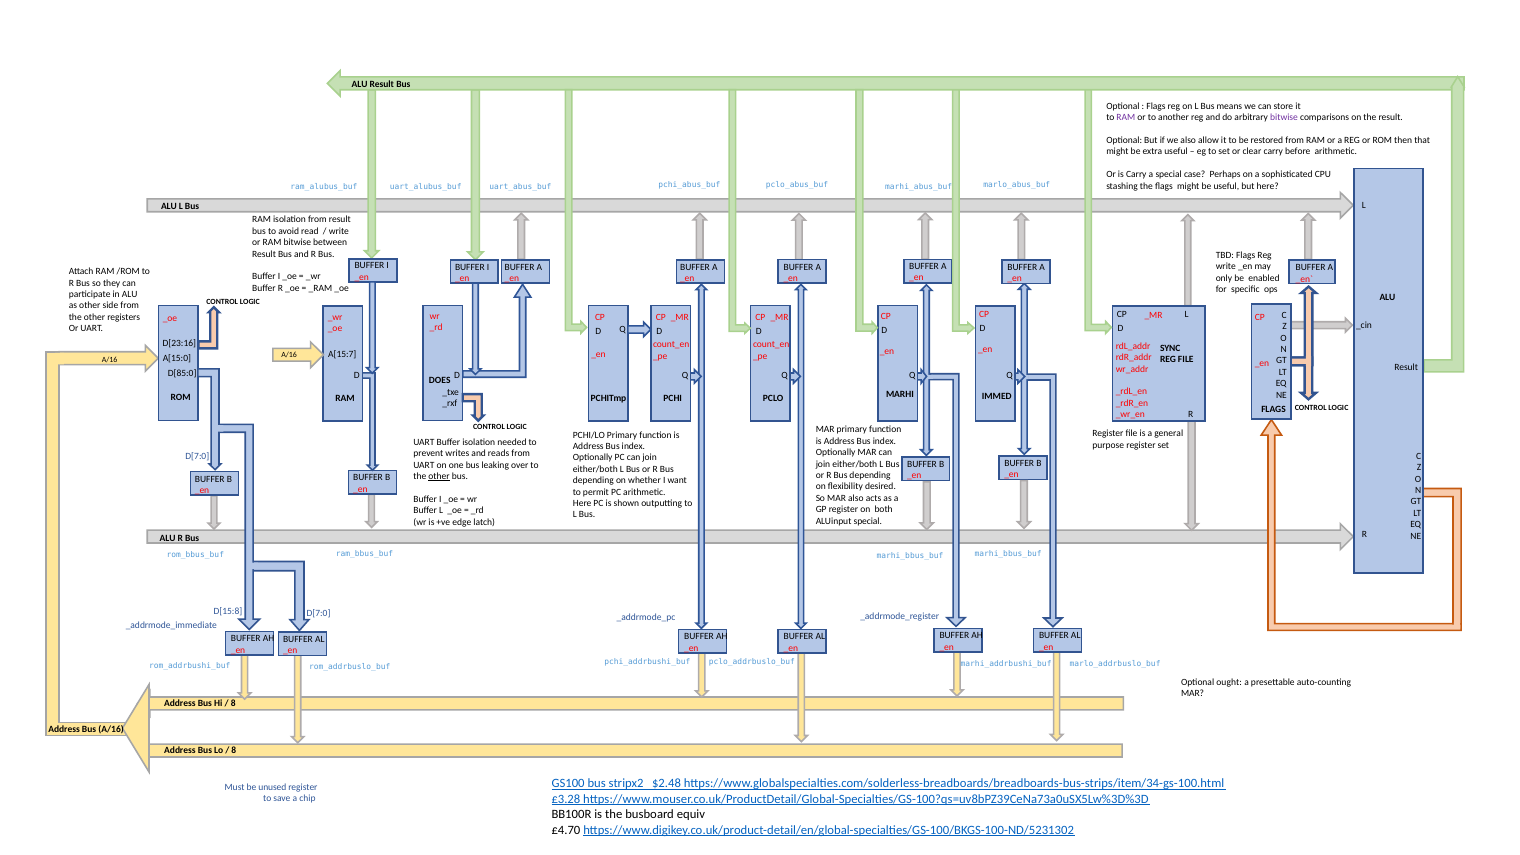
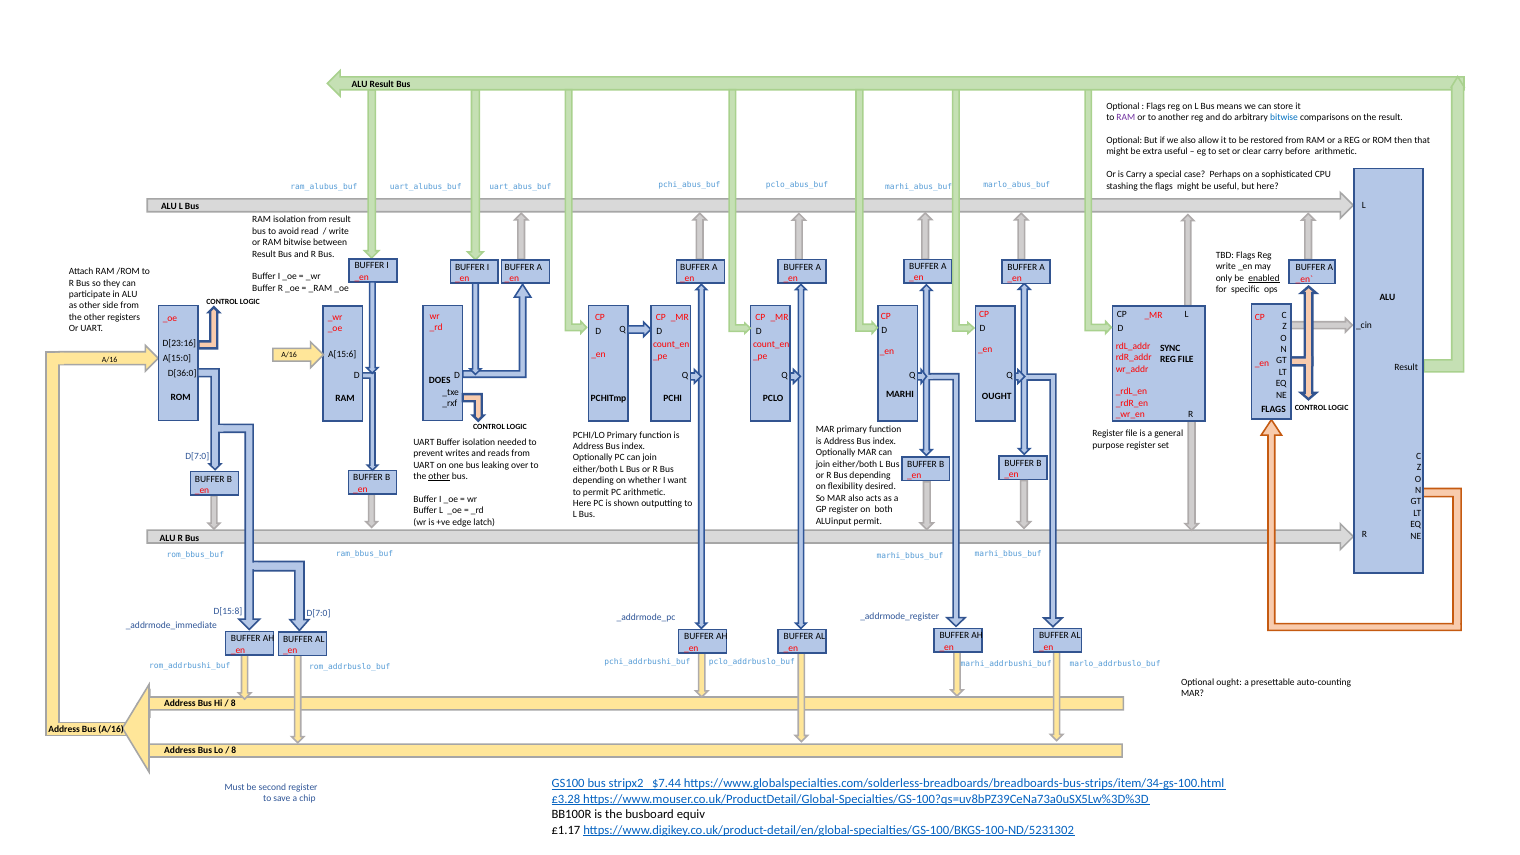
bitwise colour: purple -> blue (1284, 118)
enabled underline: none -> present (1264, 278)
A[15:7: A[15:7 -> A[15:6 (342, 354)
D[85:0: D[85:0 -> D[36:0 (182, 374)
IMMED: IMMED -> OUGHT (997, 396)
ALUinput special: special -> permit (868, 521)
$2.48: $2.48 -> $7.44 (666, 784)
unused: unused -> second (272, 787)
£4.70: £4.70 -> £1.17 (566, 830)
